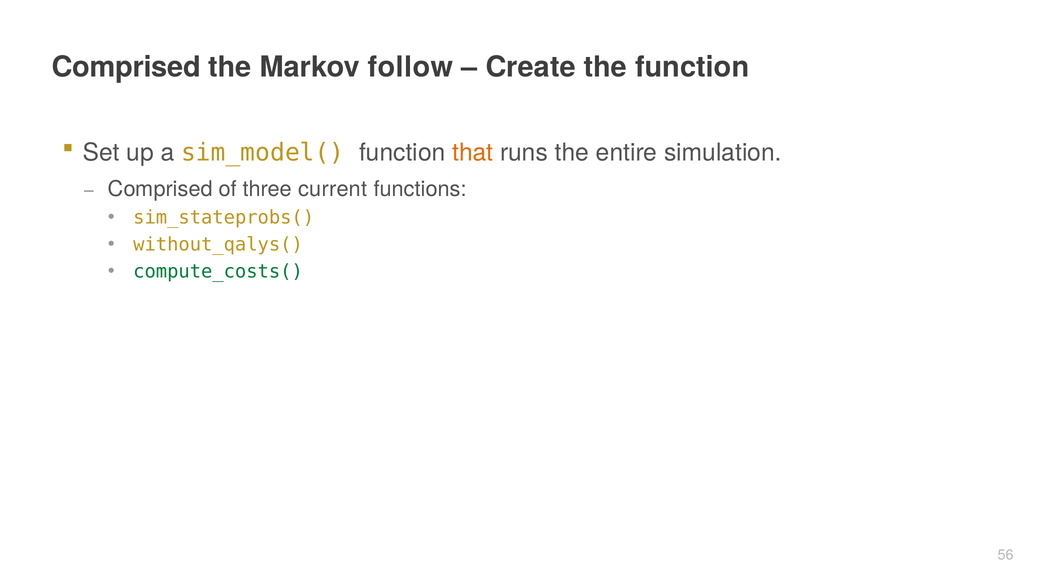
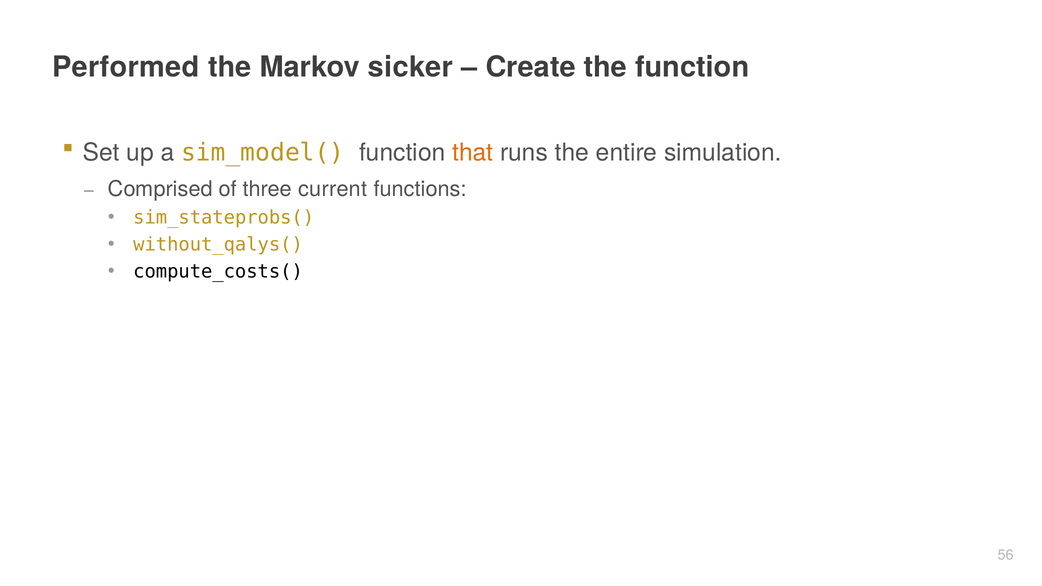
Comprised: Comprised -> Performed (126, 67)
follow: follow -> sicker (410, 67)
compute_costs( colour: green -> black (218, 271)
